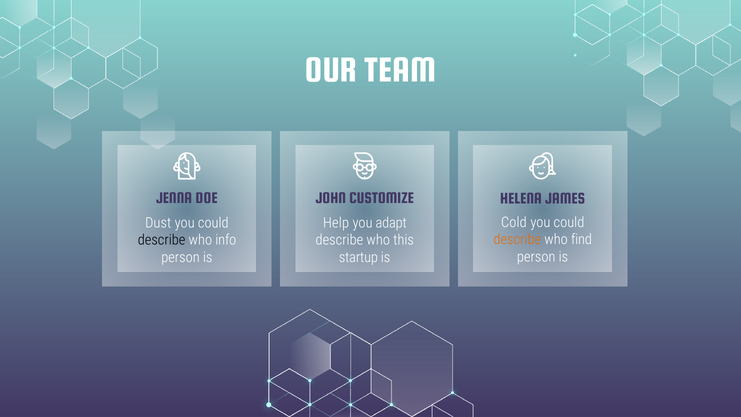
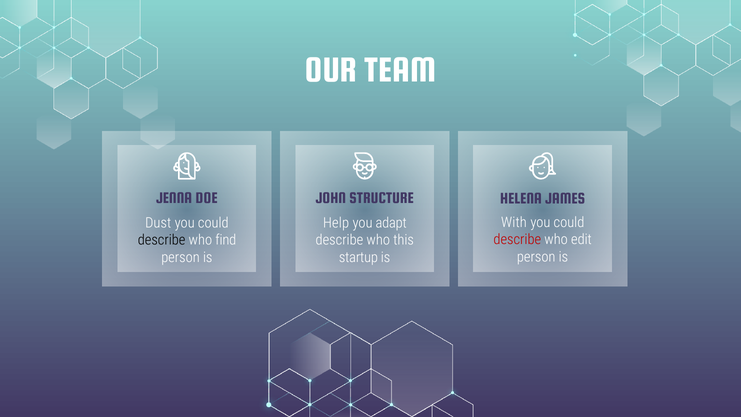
CUSTOMIZE: CUSTOMIZE -> STRUCTURE (381, 198)
Cold: Cold -> With (514, 222)
describe colour: orange -> red (517, 239)
find: find -> edit (581, 239)
info: info -> find (226, 240)
